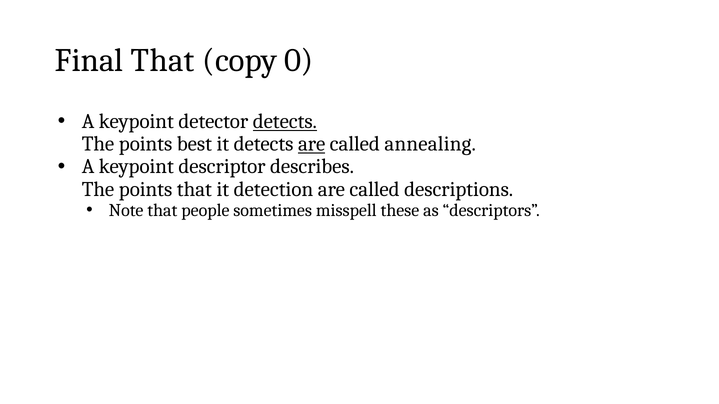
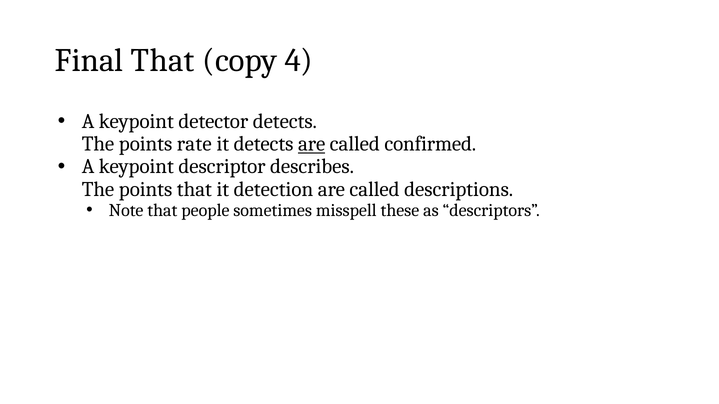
0: 0 -> 4 (299, 60)
detects underline: present -> none (285, 122)
best: best -> rate (194, 144)
annealing: annealing -> confirmed (430, 144)
